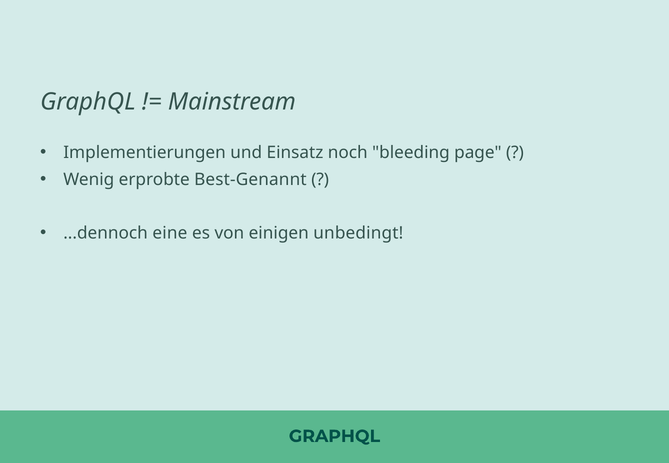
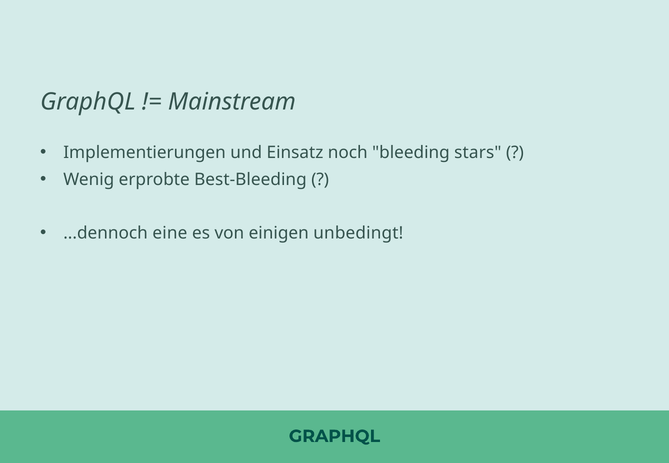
page: page -> stars (478, 153)
Best-Genannt: Best-Genannt -> Best-Bleeding (250, 180)
